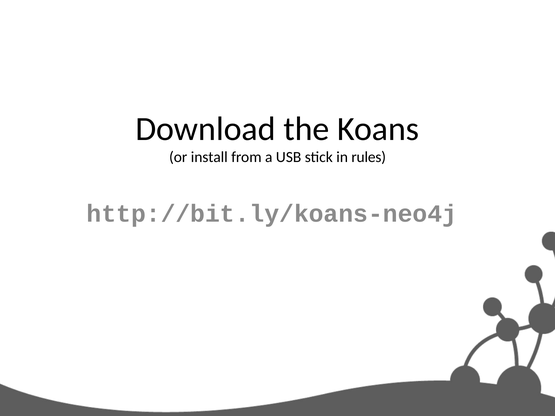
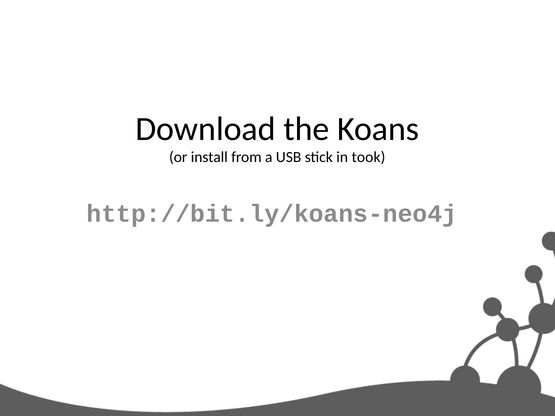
rules: rules -> took (368, 157)
